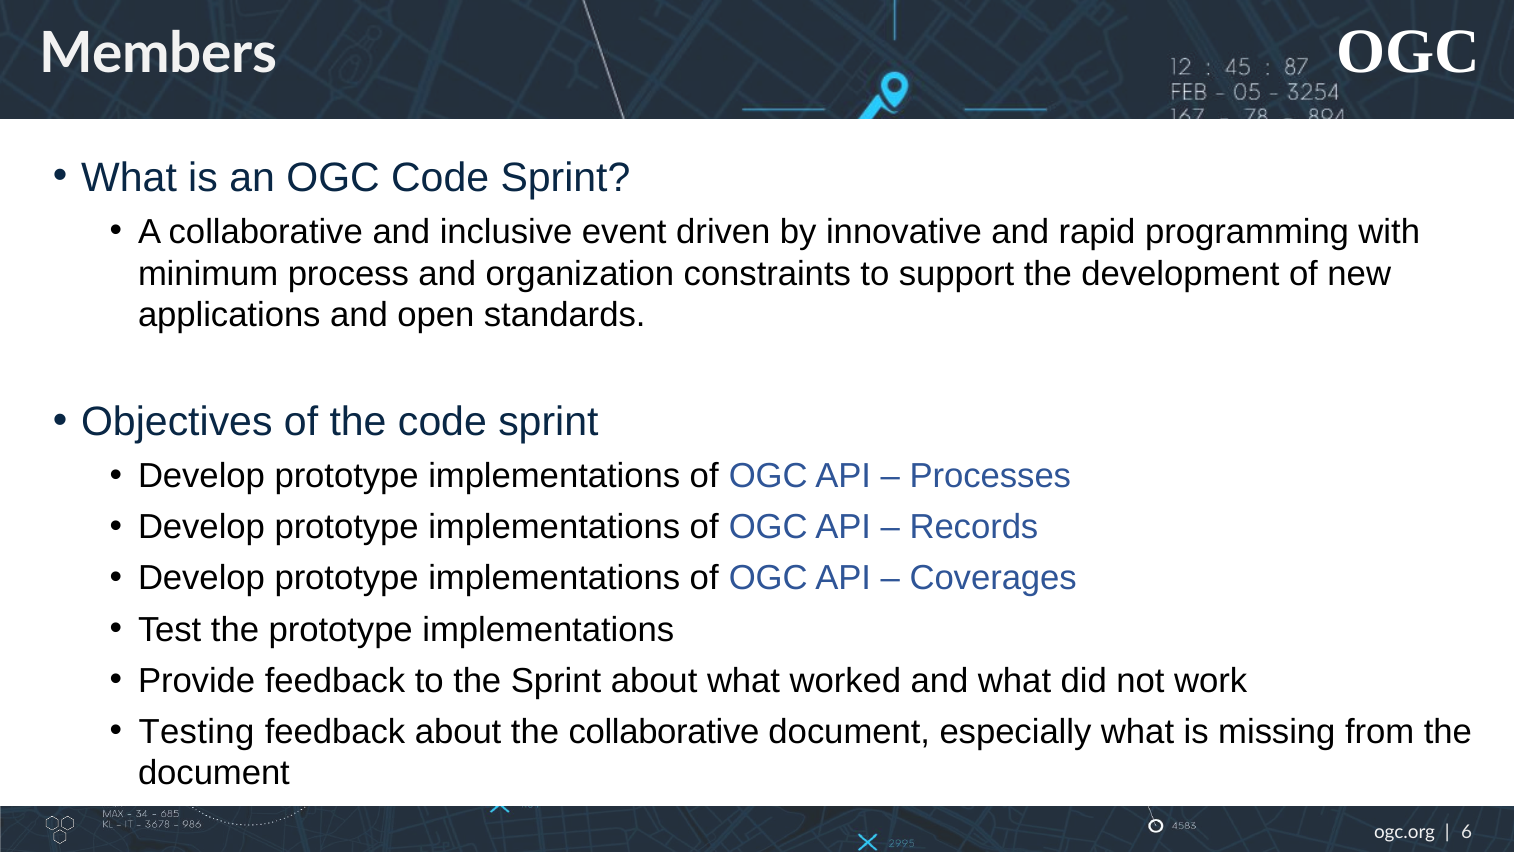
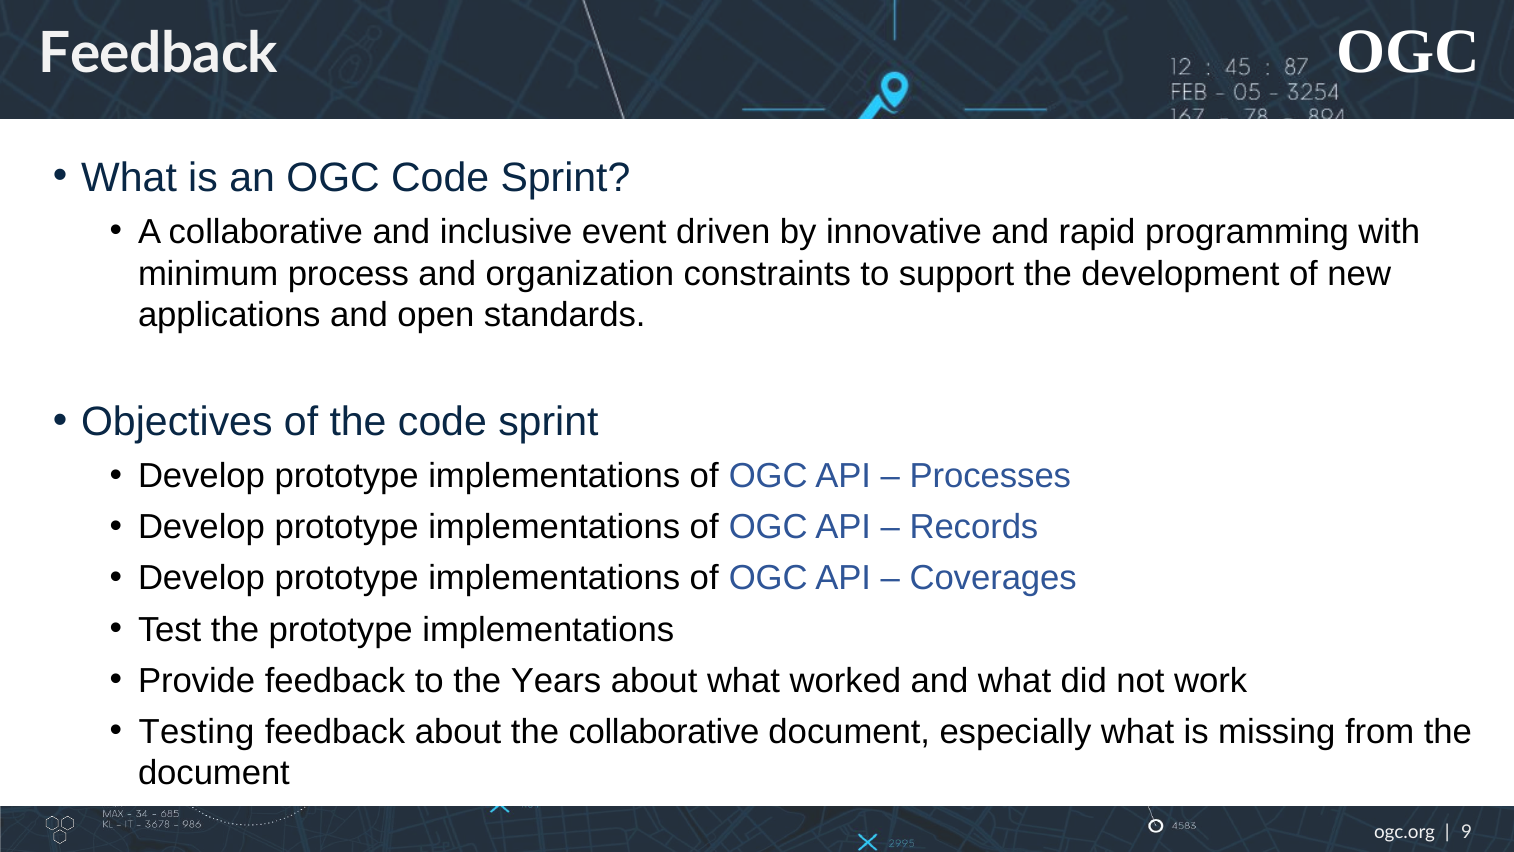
Members: Members -> Feedback (158, 54)
the Sprint: Sprint -> Years (556, 680)
6: 6 -> 9 (1467, 832)
